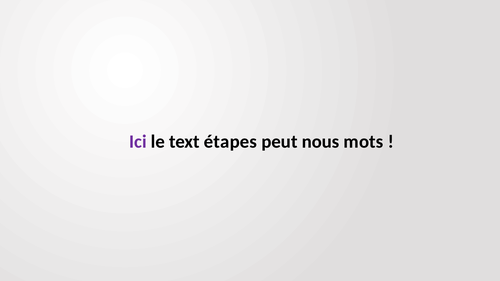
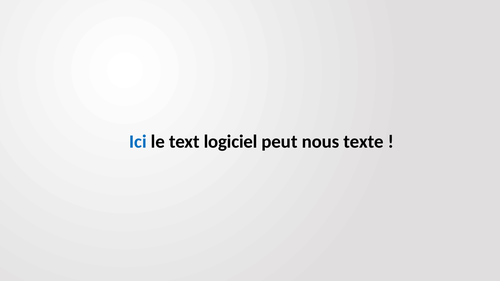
Ici colour: purple -> blue (138, 142)
étapes: étapes -> logiciel (231, 142)
mots: mots -> texte (364, 142)
